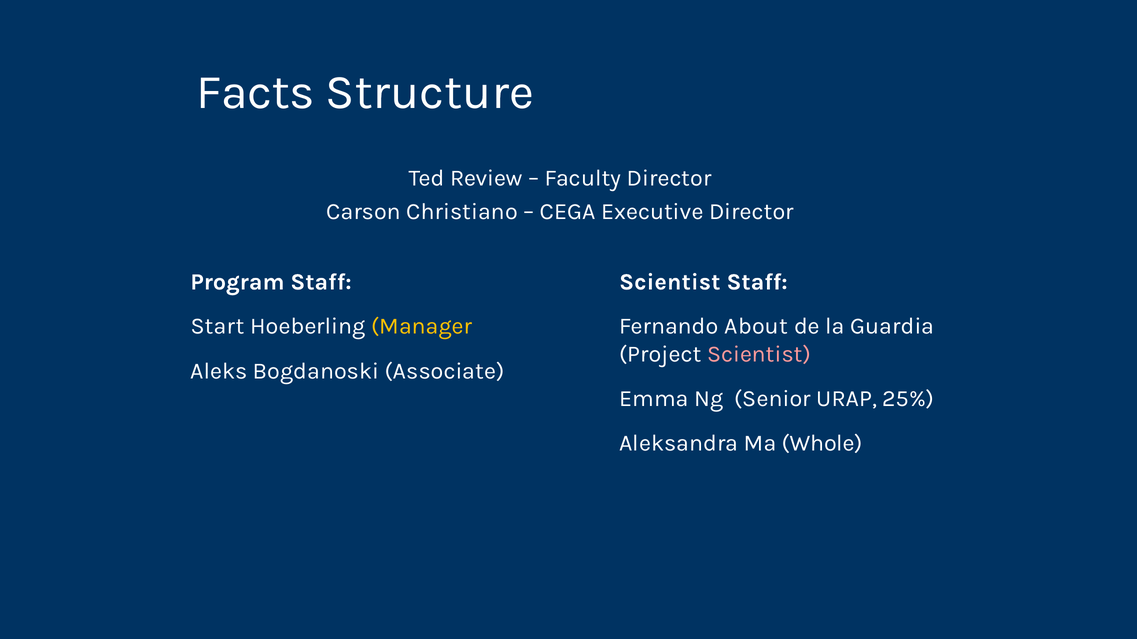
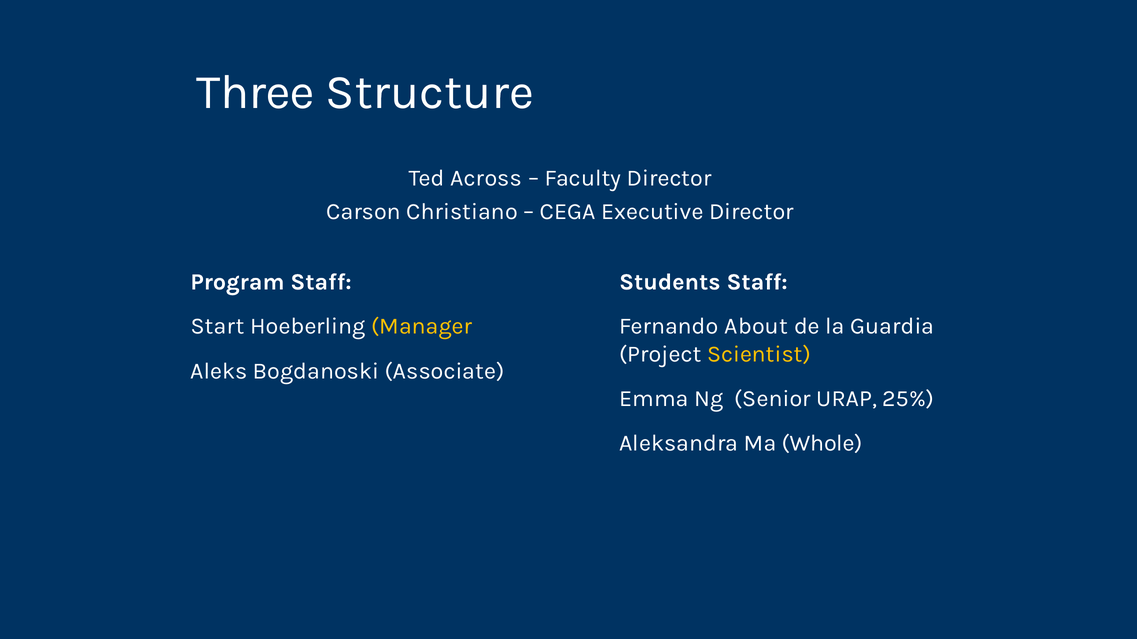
Facts: Facts -> Three (256, 92)
Review: Review -> Across (486, 178)
Scientist: Scientist -> Students (670, 282)
Scientist colour: pink -> yellow (759, 355)
